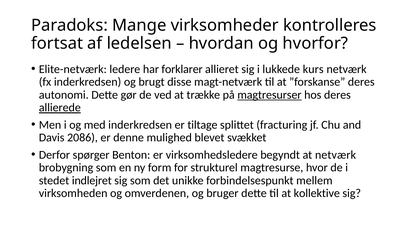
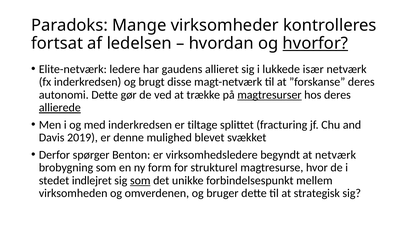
hvorfor underline: none -> present (315, 43)
forklarer: forklarer -> gaudens (182, 69)
kurs: kurs -> især (313, 69)
2086: 2086 -> 2019 (82, 138)
som underline: none -> present (140, 181)
kollektive: kollektive -> strategisk (317, 193)
